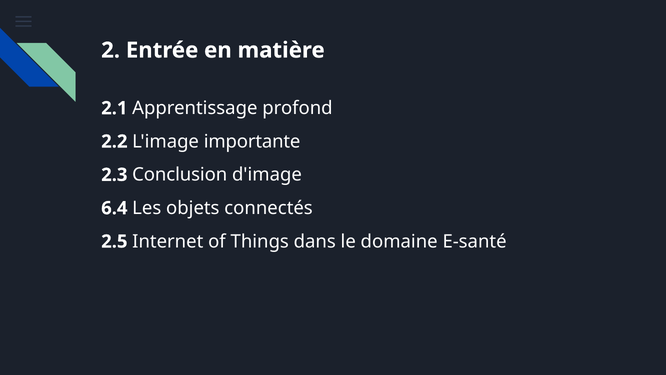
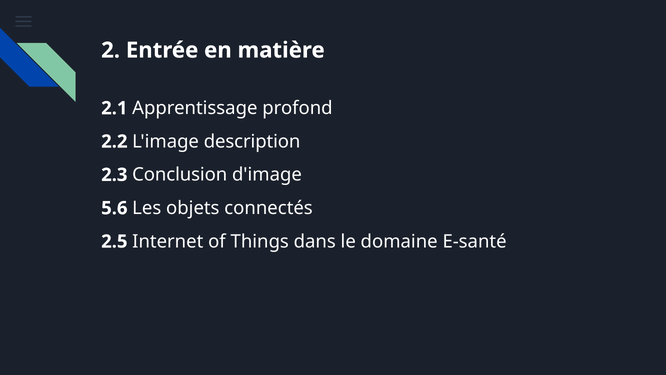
importante: importante -> description (252, 141)
6.4: 6.4 -> 5.6 (114, 208)
